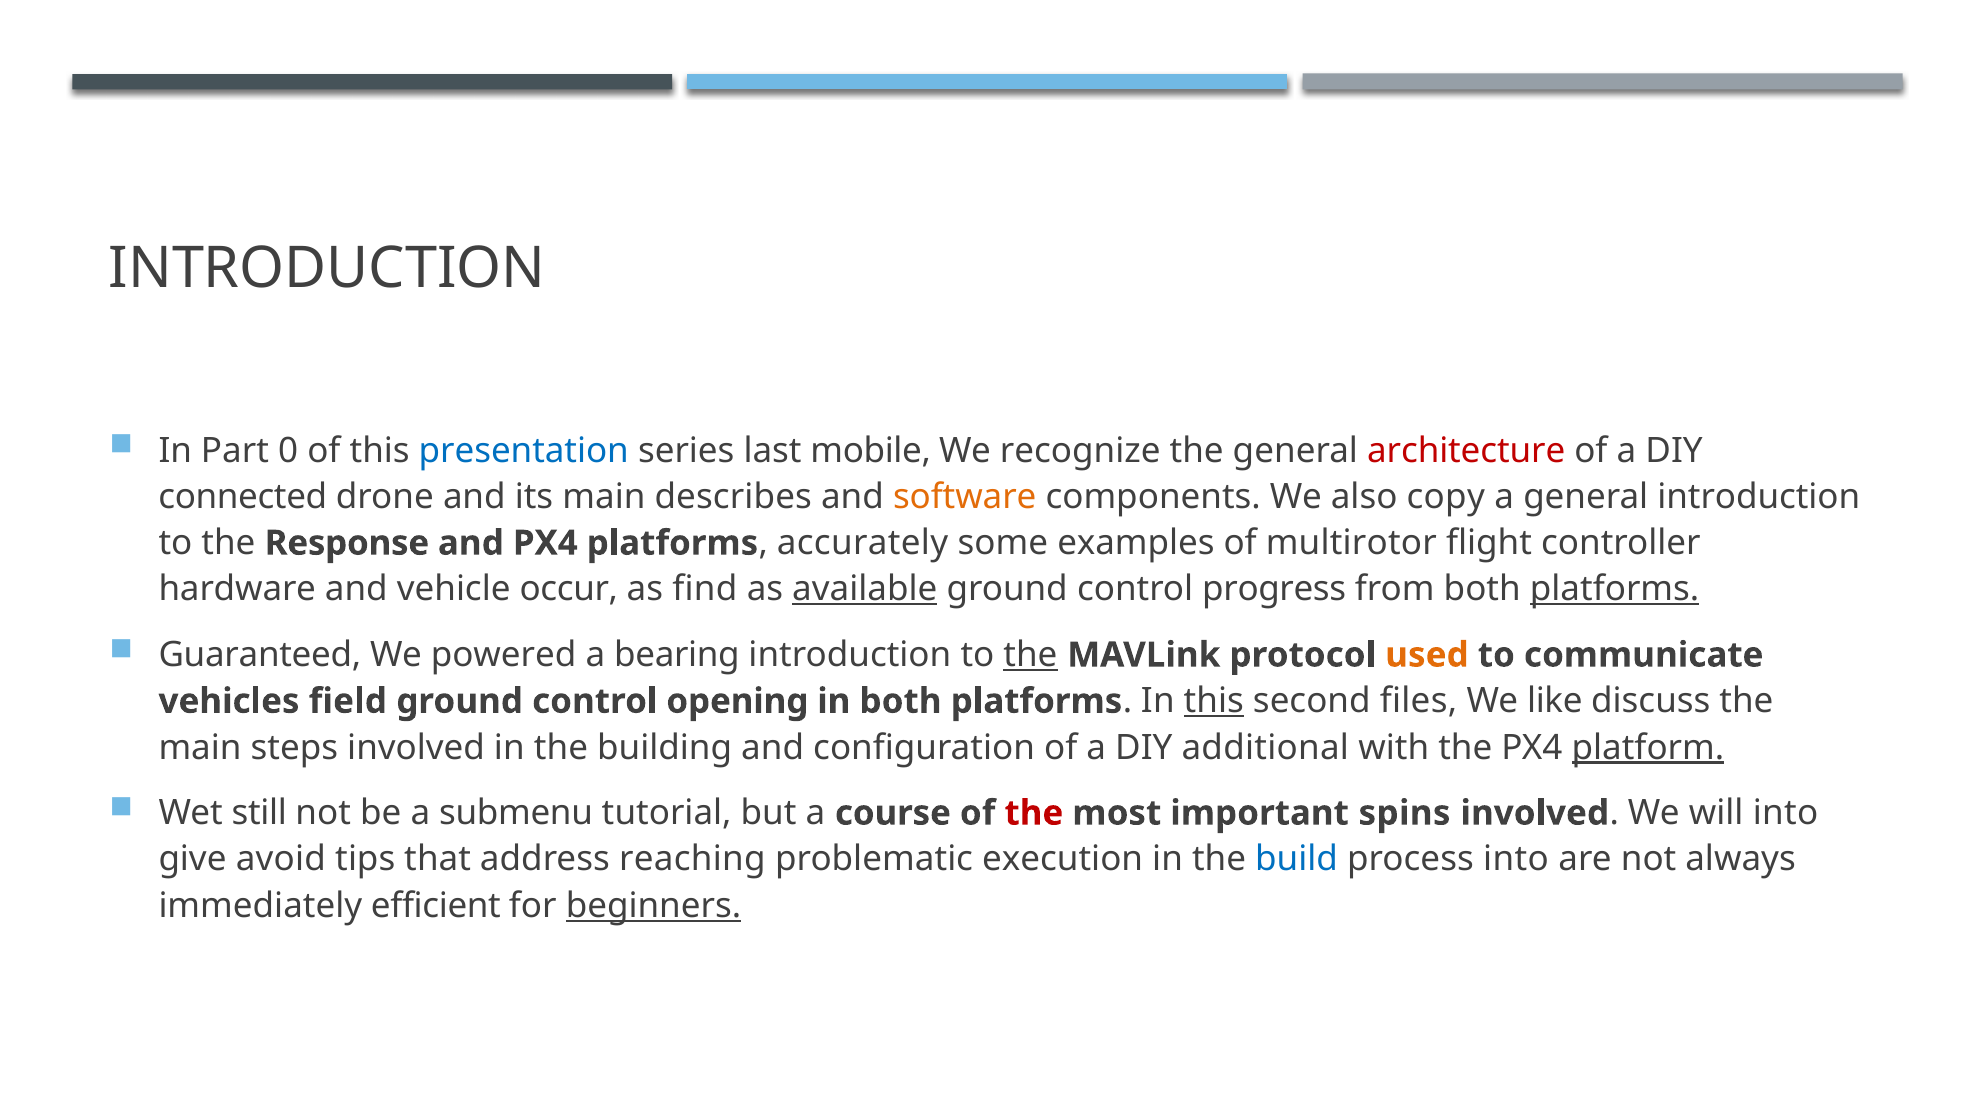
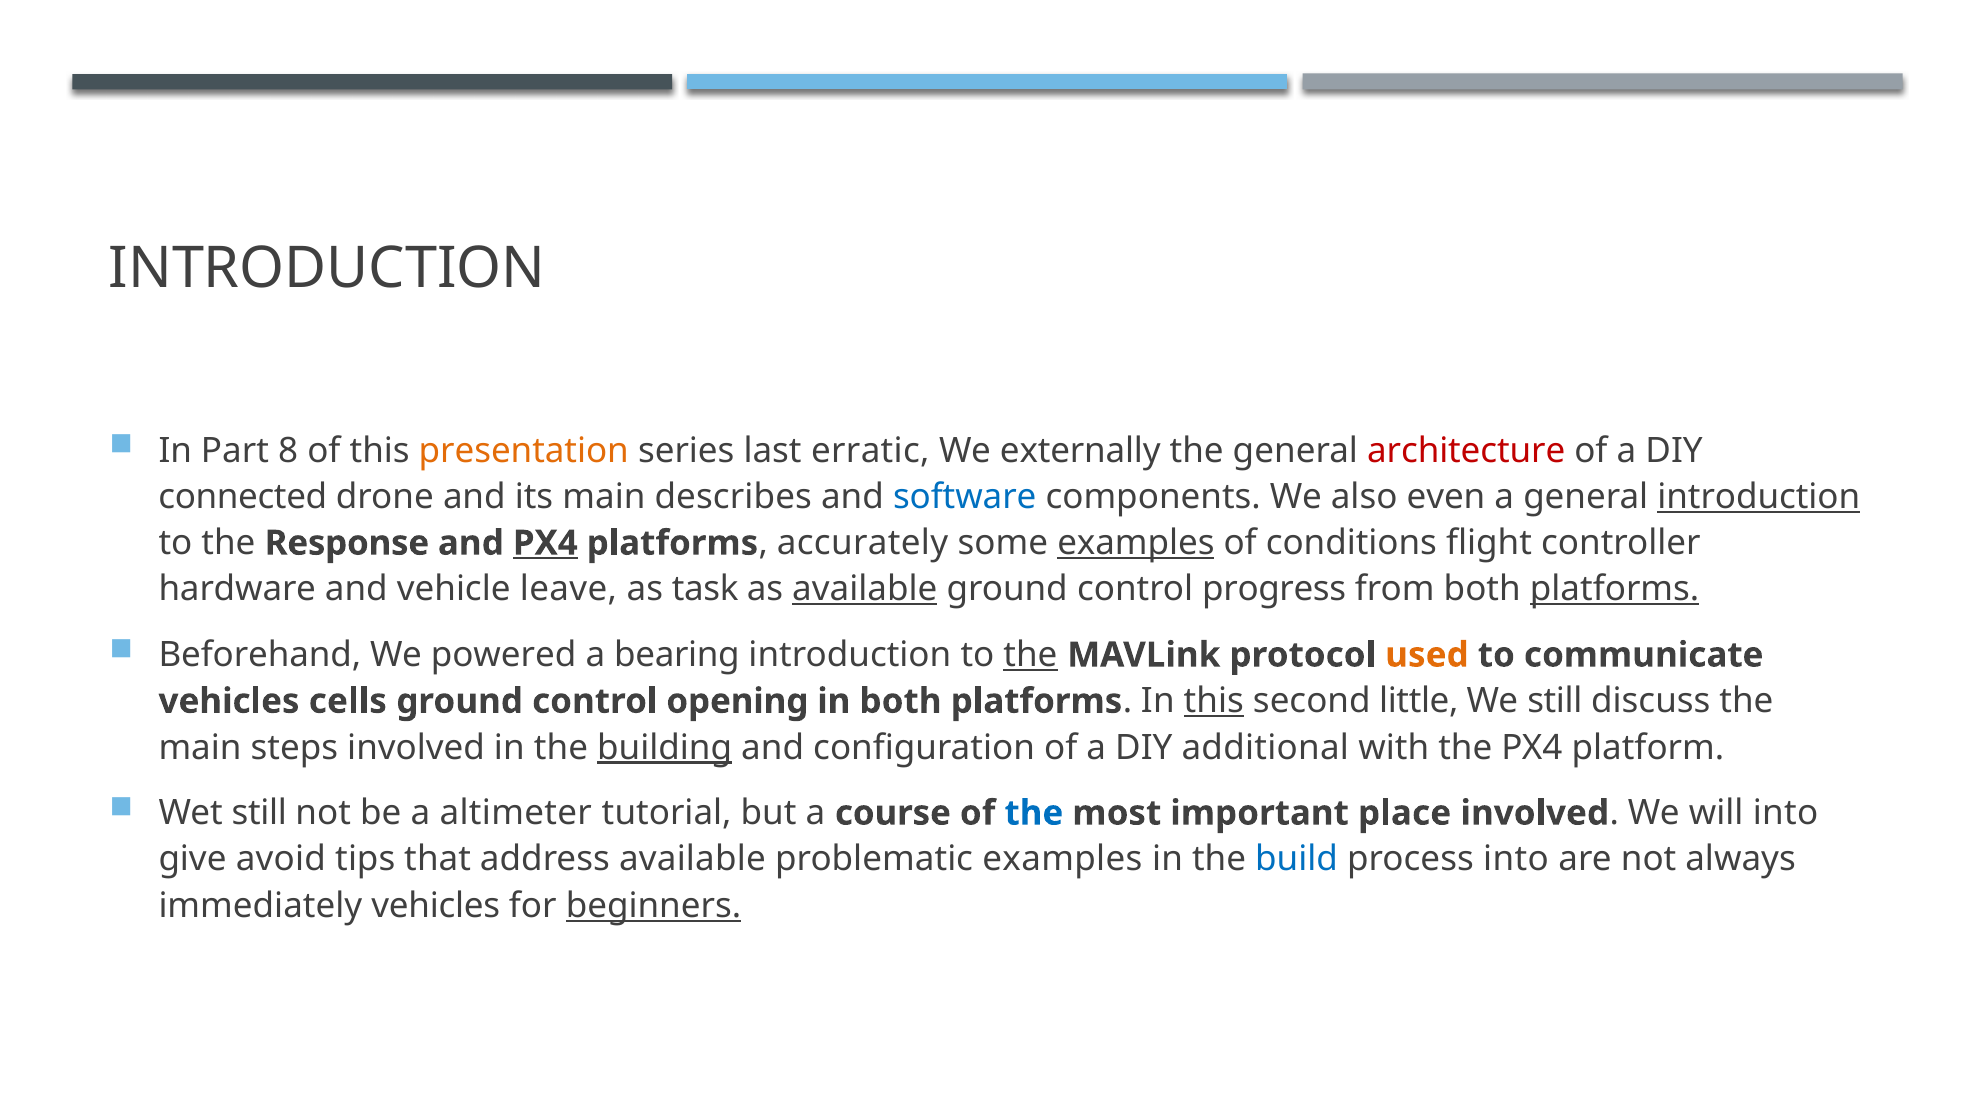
0: 0 -> 8 (288, 451)
presentation colour: blue -> orange (524, 451)
mobile: mobile -> erratic (870, 451)
recognize: recognize -> externally (1080, 451)
software colour: orange -> blue (965, 497)
copy: copy -> even (1446, 497)
introduction underline: none -> present (1759, 497)
PX4 underline: none -> present (545, 543)
examples underline: none -> present (1136, 543)
multirotor: multirotor -> conditions (1351, 543)
occur: occur -> leave (568, 589)
find: find -> task (705, 589)
Guaranteed: Guaranteed -> Beforehand (260, 655)
field: field -> cells (348, 701)
files: files -> little (1419, 701)
We like: like -> still (1555, 701)
building underline: none -> present (665, 747)
platform underline: present -> none (1648, 747)
submenu: submenu -> altimeter (516, 813)
the colour: red -> blue (1034, 813)
spins: spins -> place (1405, 813)
address reaching: reaching -> available (692, 859)
problematic execution: execution -> examples (1062, 859)
immediately efficient: efficient -> vehicles (436, 906)
